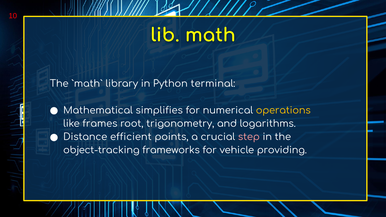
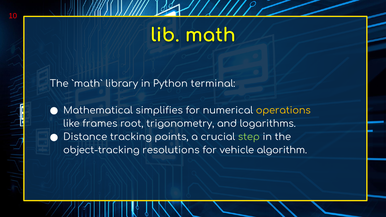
efficient: efficient -> tracking (131, 137)
step colour: pink -> light green (249, 137)
frameworks: frameworks -> resolutions (171, 150)
providing: providing -> algorithm (282, 150)
